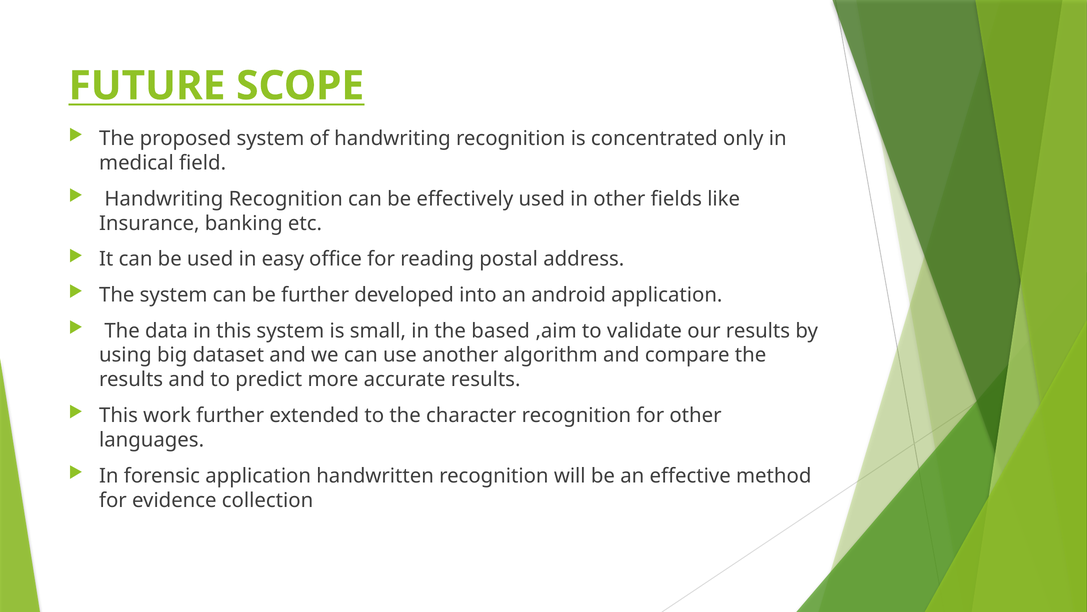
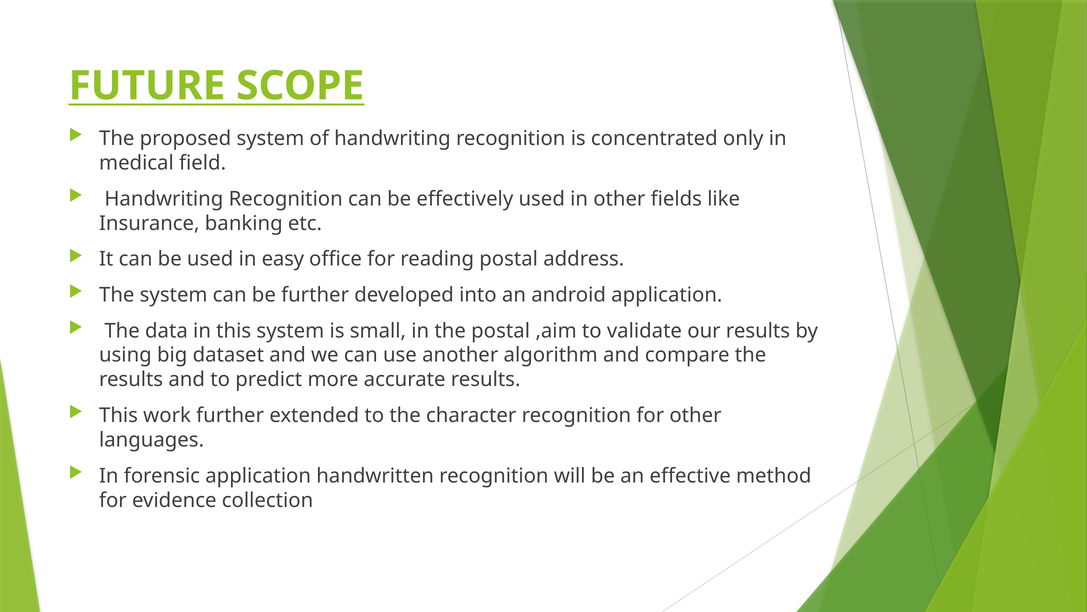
the based: based -> postal (501, 330)
